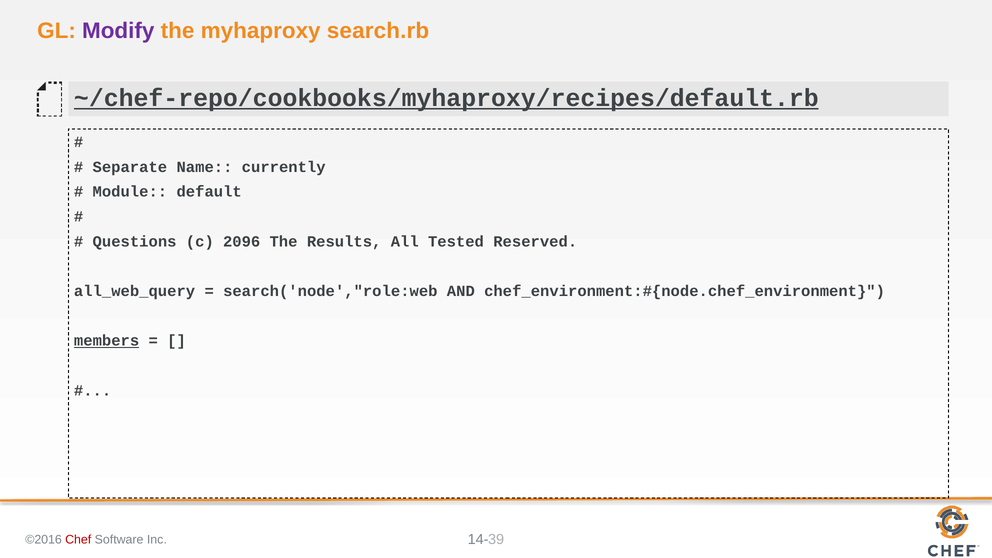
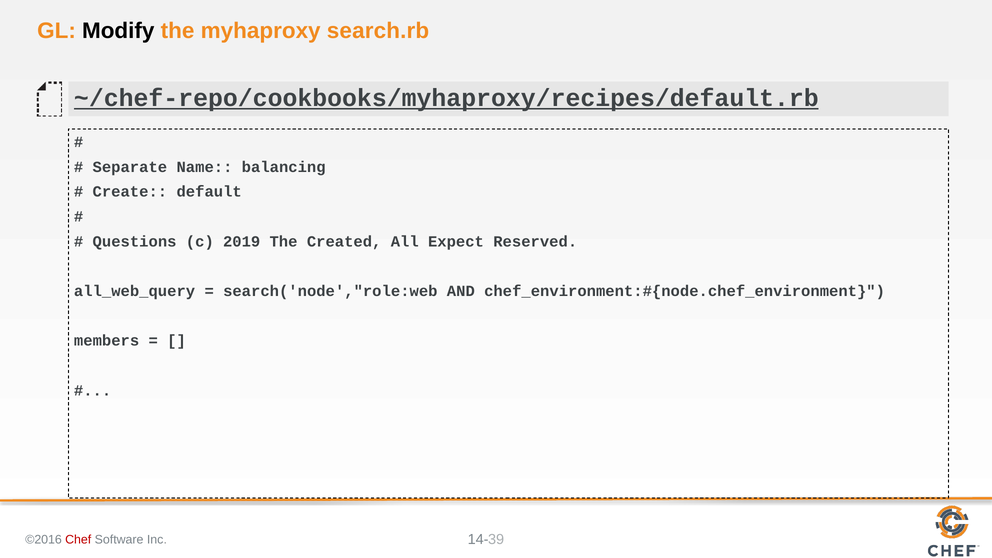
Modify colour: purple -> black (118, 31)
currently: currently -> balancing (284, 167)
Module: Module -> Create (130, 192)
2096: 2096 -> 2019 (242, 241)
Results: Results -> Created (344, 241)
Tested: Tested -> Expect (456, 241)
members underline: present -> none (107, 341)
